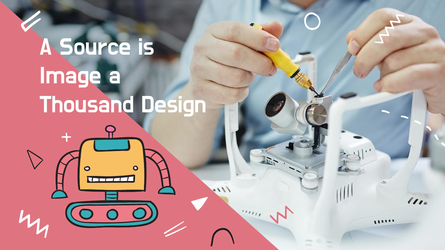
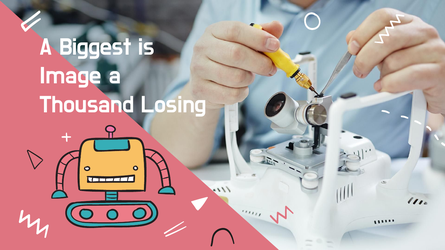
Source: Source -> Biggest (95, 47)
Design: Design -> Losing (174, 105)
